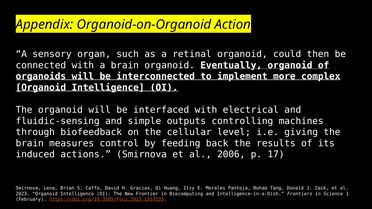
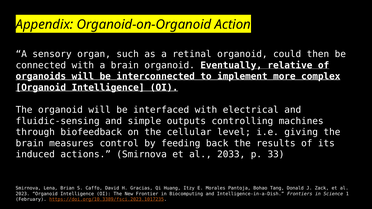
Eventually organoid: organoid -> relative (290, 65)
2006: 2006 -> 2033 (231, 155)
17: 17 -> 33 (276, 155)
